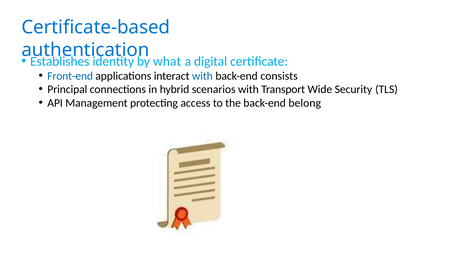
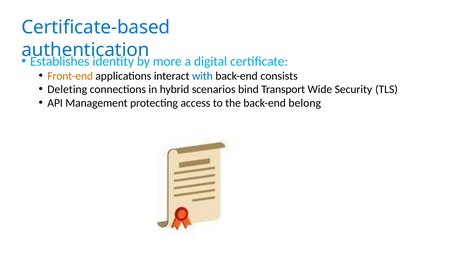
what: what -> more (167, 62)
Front-end colour: blue -> orange (70, 76)
Principal: Principal -> Deleting (67, 90)
scenarios with: with -> bind (248, 90)
